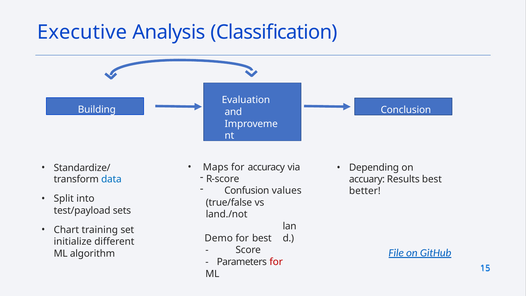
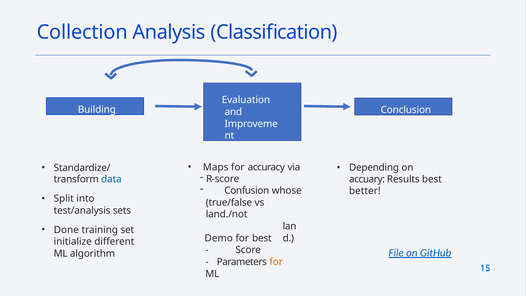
Executive: Executive -> Collection (82, 32)
values: values -> whose (287, 191)
test/payload: test/payload -> test/analysis (82, 210)
Chart: Chart -> Done (66, 230)
for colour: red -> orange (276, 262)
